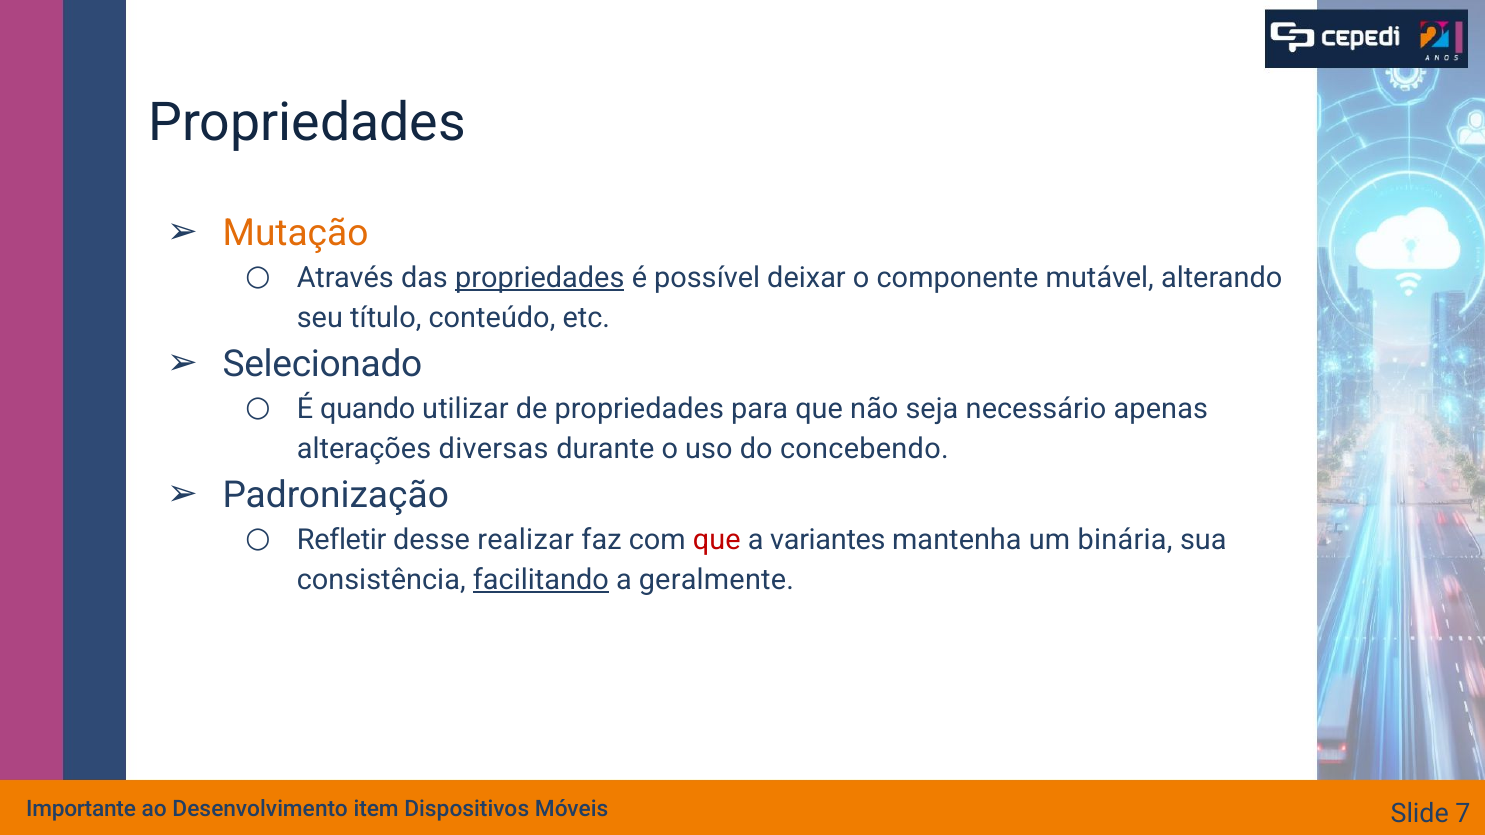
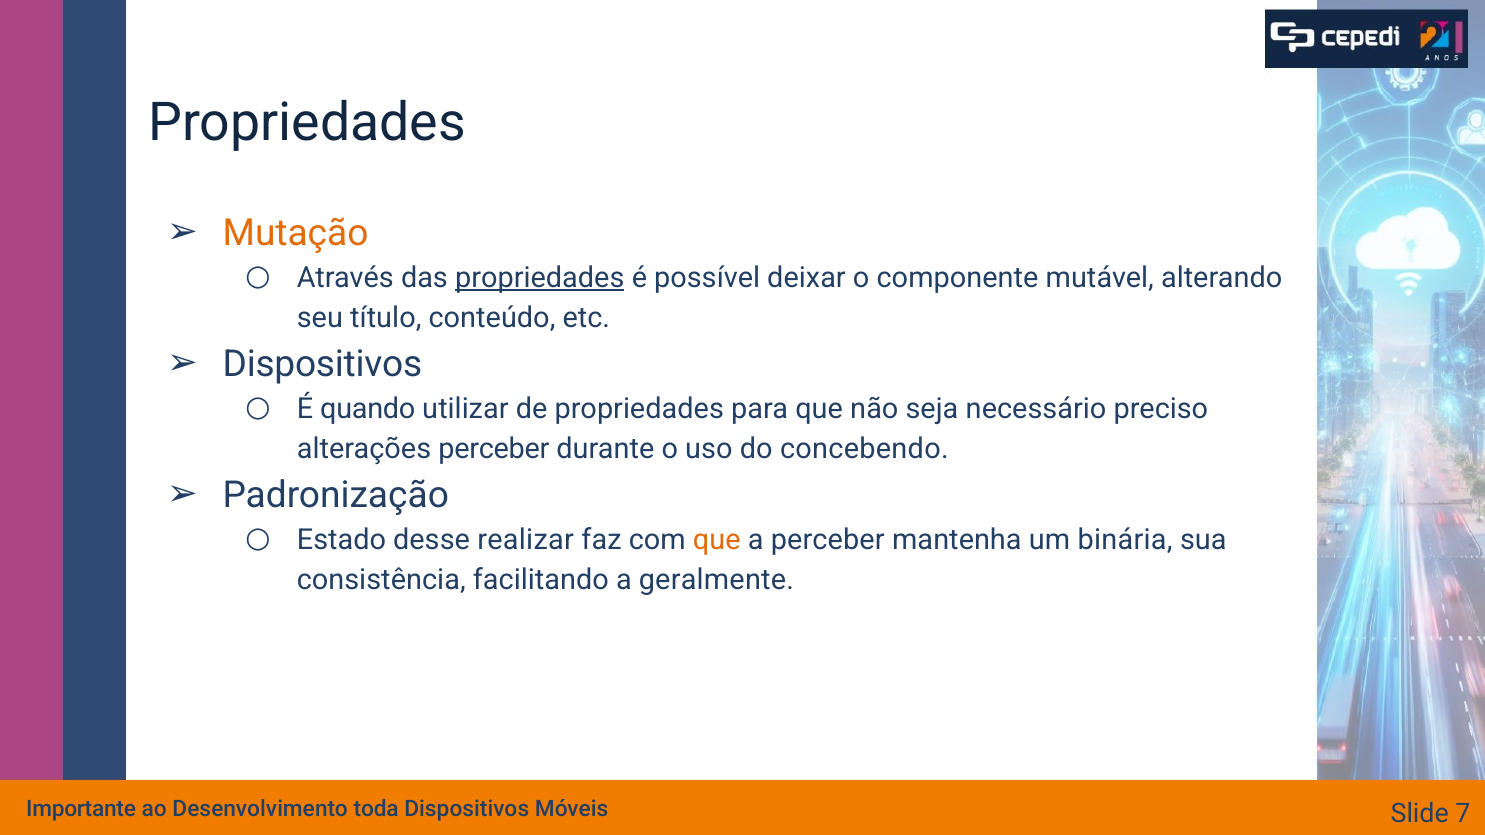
Selecionado: Selecionado -> Dispositivos (322, 365)
apenas: apenas -> preciso (1161, 409)
alterações diversas: diversas -> perceber (494, 449)
Refletir: Refletir -> Estado (341, 540)
que colour: red -> orange (717, 540)
a variantes: variantes -> perceber (828, 540)
facilitando underline: present -> none (541, 580)
item: item -> toda (376, 809)
